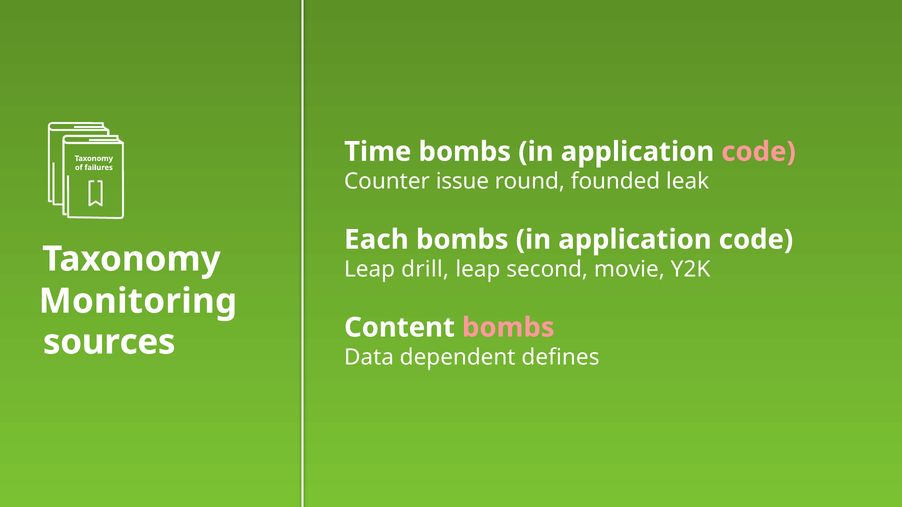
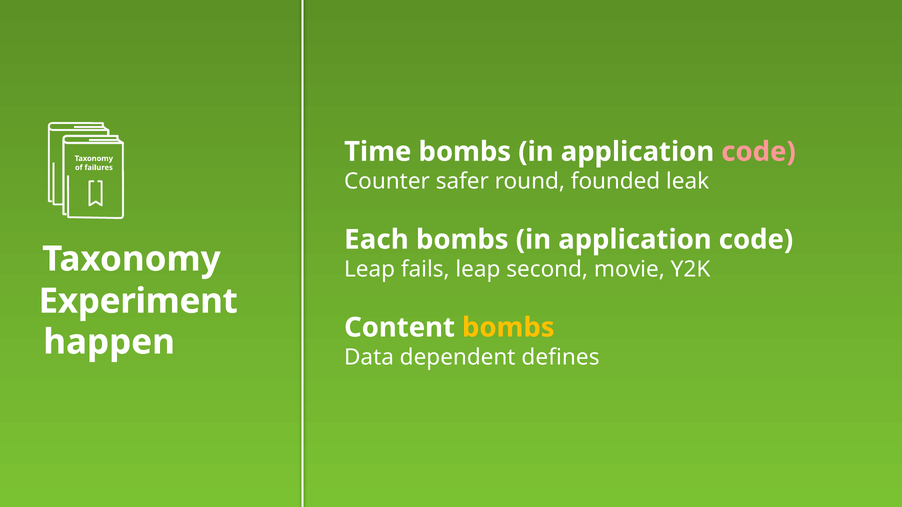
issue: issue -> safer (462, 182)
drill: drill -> fails (425, 269)
Monitoring: Monitoring -> Experiment (138, 301)
bombs colour: pink -> yellow (508, 328)
sources: sources -> happen (109, 342)
